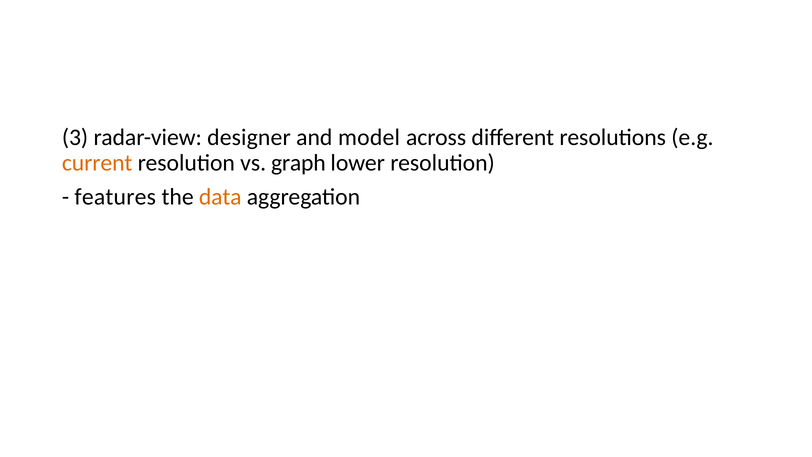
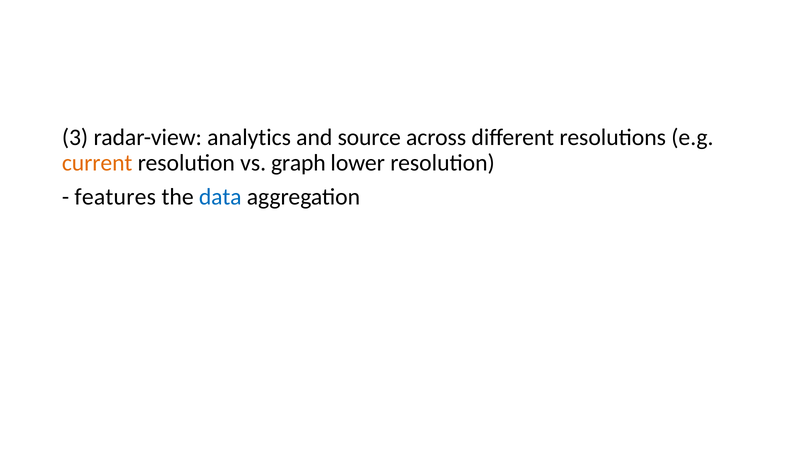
designer: designer -> analytics (249, 137)
model: model -> source (369, 137)
data colour: orange -> blue (220, 197)
